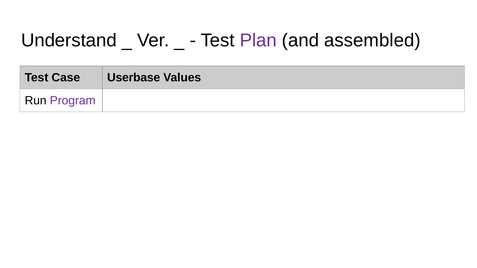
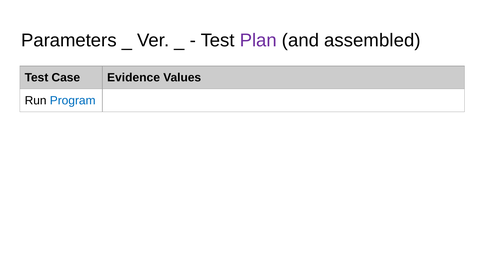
Understand: Understand -> Parameters (69, 40)
Userbase: Userbase -> Evidence (134, 78)
Program colour: purple -> blue (73, 101)
